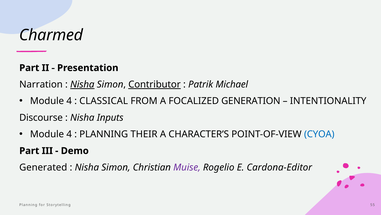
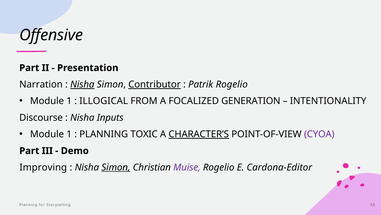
Charmed: Charmed -> Offensive (51, 35)
Patrik Michael: Michael -> Rogelio (232, 84)
4: 4 -> 1 (69, 101)
CLASSICAL: CLASSICAL -> ILLOGICAL (104, 101)
4: 4 -> 1 (69, 134)
THEIR: THEIR -> TOXIC (144, 134)
CHARACTER’S underline: none -> present (199, 134)
CYOA colour: blue -> purple (319, 134)
Generated: Generated -> Improving (43, 167)
Simon underline: none -> present (116, 167)
